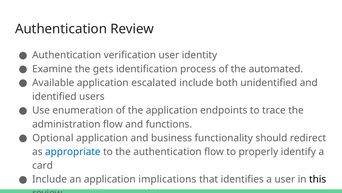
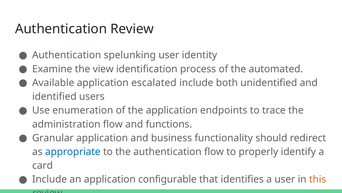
verification: verification -> spelunking (130, 55)
gets: gets -> view (103, 69)
Optional: Optional -> Granular (53, 138)
implications: implications -> configurable (167, 179)
this colour: black -> orange (318, 179)
